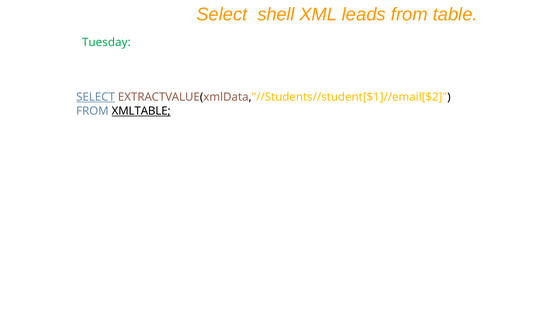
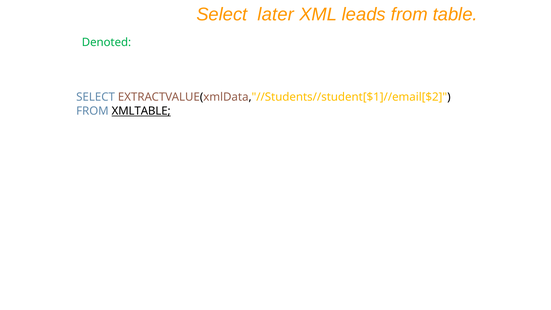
shell: shell -> later (276, 14)
Tuesday: Tuesday -> Denoted (106, 42)
SELECT underline: present -> none (96, 97)
